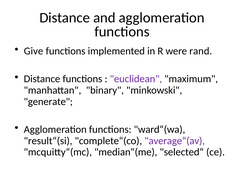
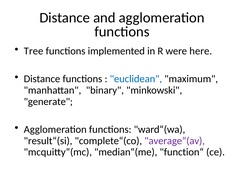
Give: Give -> Tree (34, 51)
rand: rand -> here (201, 51)
euclidean colour: purple -> blue (136, 79)
selected“: selected“ -> function“ (182, 152)
